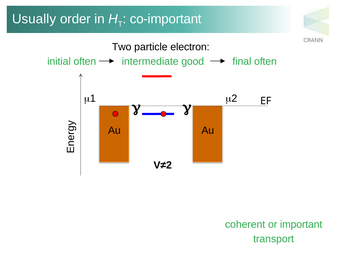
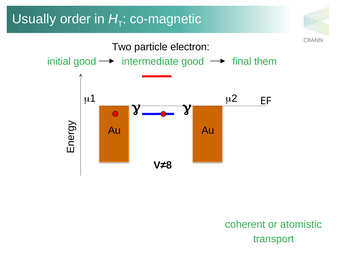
co-important: co-important -> co-magnetic (166, 19)
initial often: often -> good (85, 61)
final often: often -> them (265, 61)
V≠2: V≠2 -> V≠8 (163, 165)
important: important -> atomistic (301, 224)
